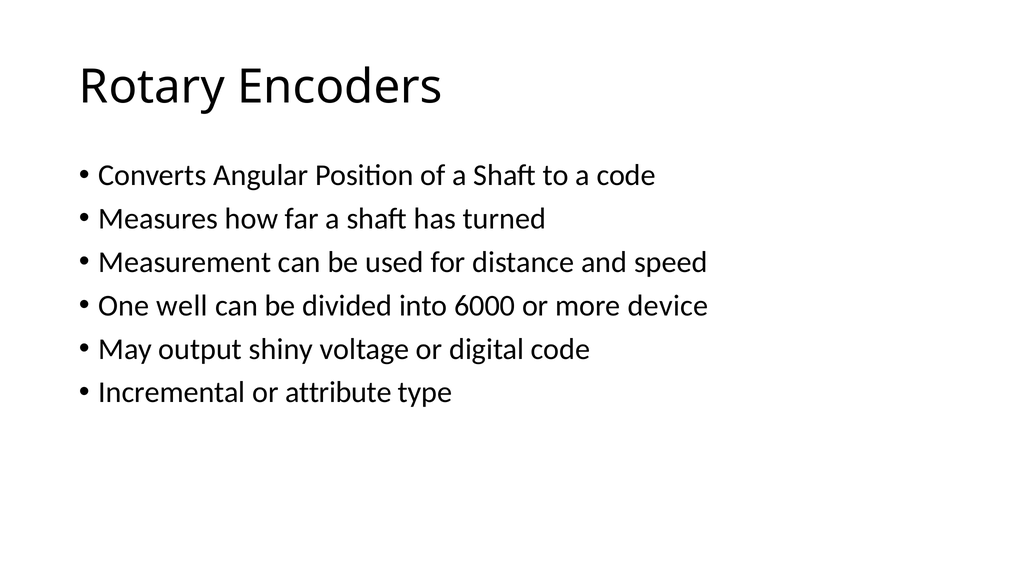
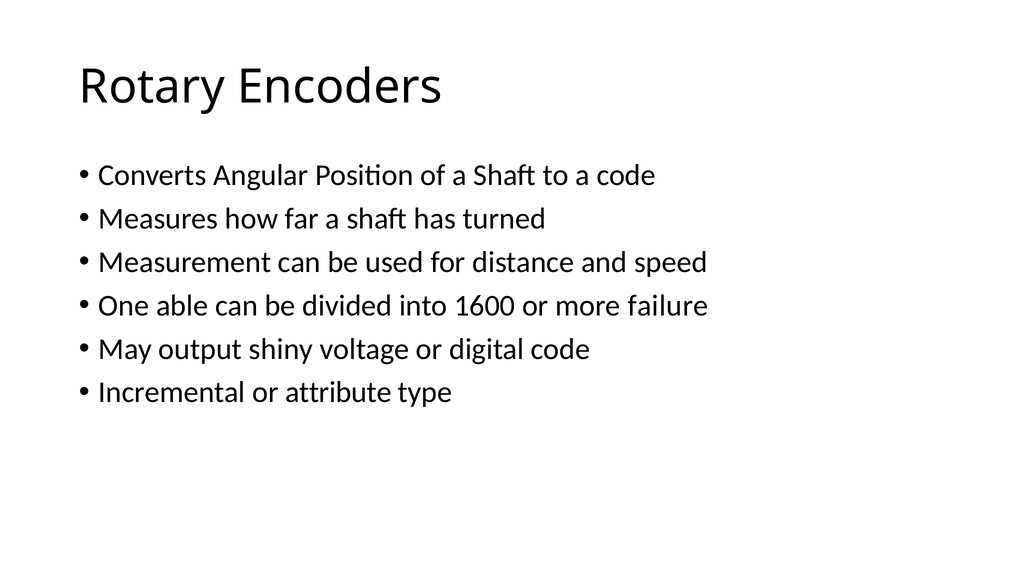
well: well -> able (182, 305)
6000: 6000 -> 1600 (485, 305)
device: device -> failure (668, 305)
